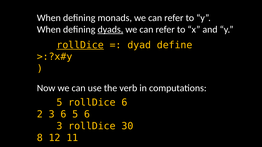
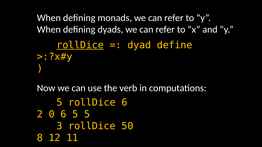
dyads underline: present -> none (110, 30)
2 3: 3 -> 0 (52, 115)
5 6: 6 -> 5 (87, 115)
30: 30 -> 50 (127, 126)
